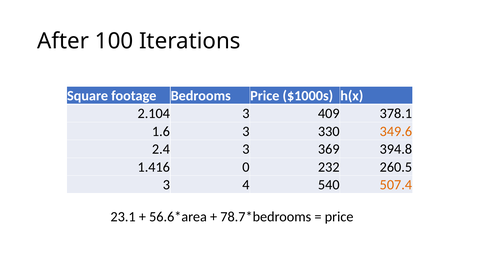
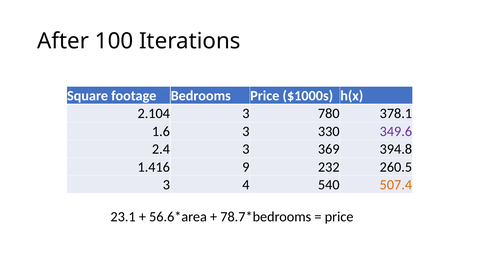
409: 409 -> 780 (329, 113)
349.6 colour: orange -> purple (396, 131)
0: 0 -> 9 (246, 167)
